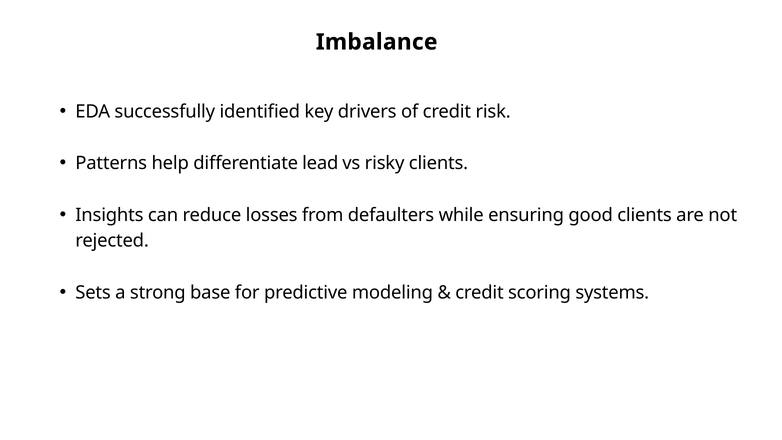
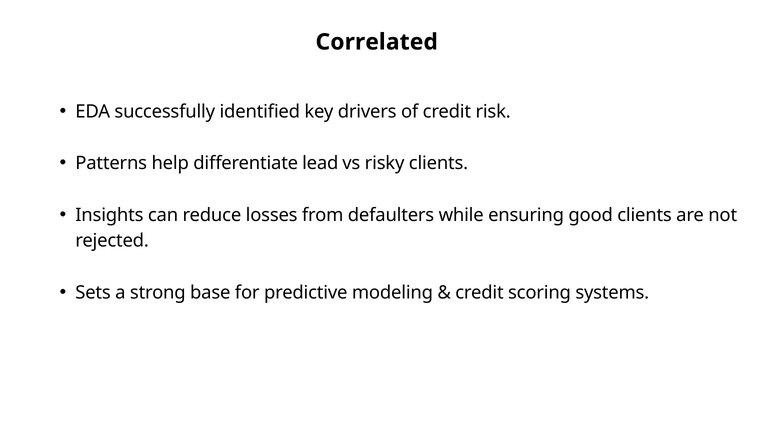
Imbalance: Imbalance -> Correlated (377, 42)
